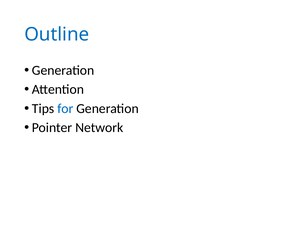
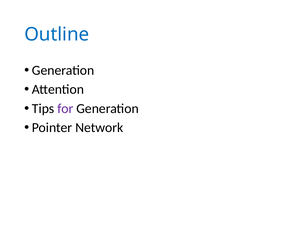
for colour: blue -> purple (65, 108)
